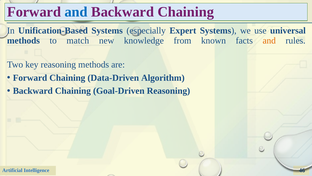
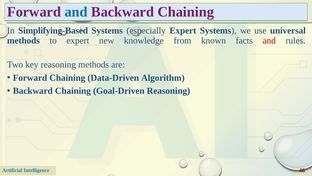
Unification-Based: Unification-Based -> Simplifying-Based (53, 31)
to match: match -> expert (78, 40)
and colour: orange -> red (269, 40)
